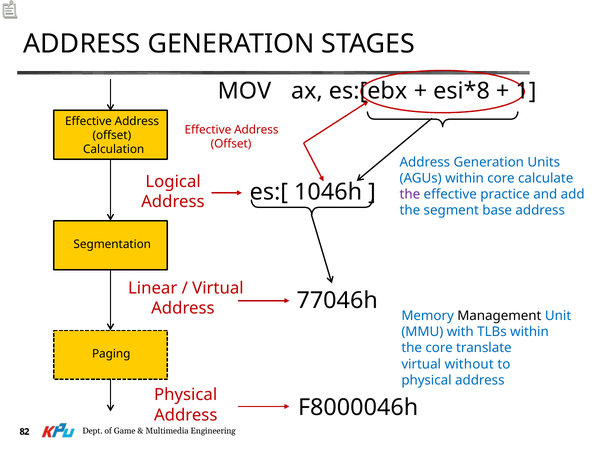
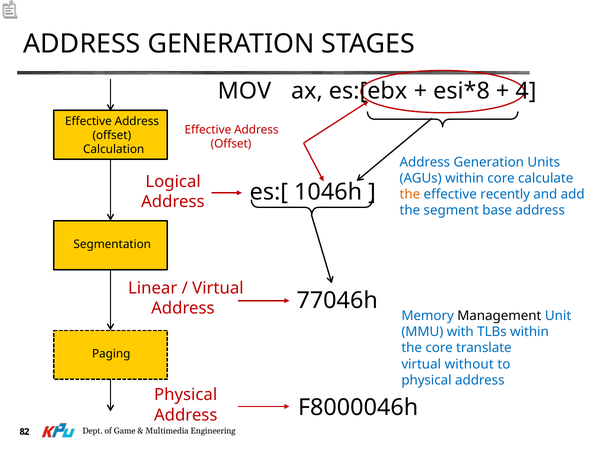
1: 1 -> 4 (526, 91)
the colour: purple -> orange (410, 195)
practice: practice -> recently (505, 195)
